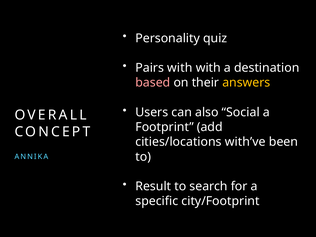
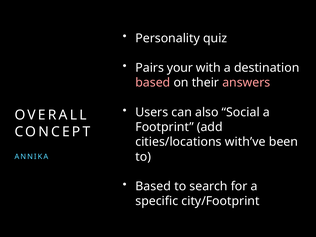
Pairs with: with -> your (180, 68)
answers colour: yellow -> pink (246, 83)
Result: Result -> Based (153, 186)
